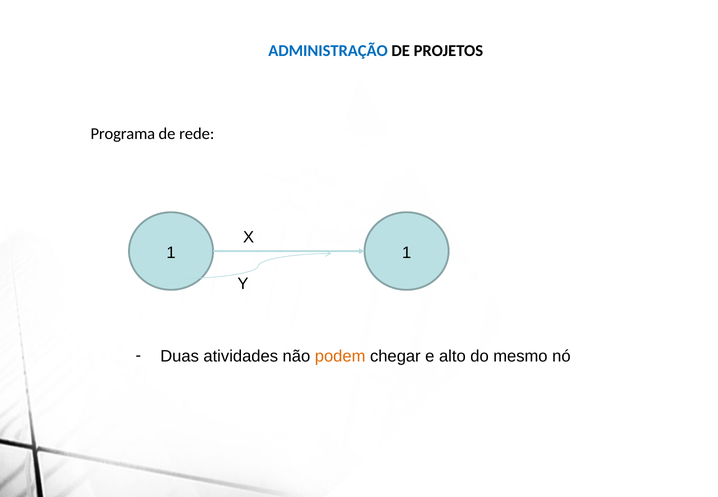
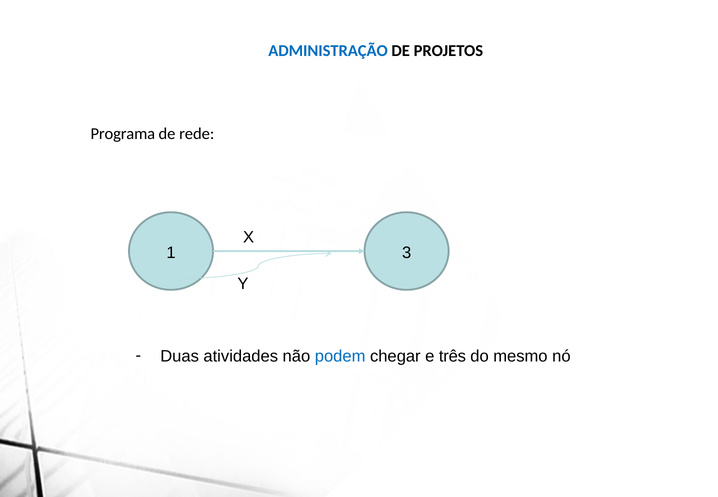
1 1: 1 -> 3 (407, 253)
podem colour: orange -> blue (340, 356)
alto: alto -> três (452, 356)
